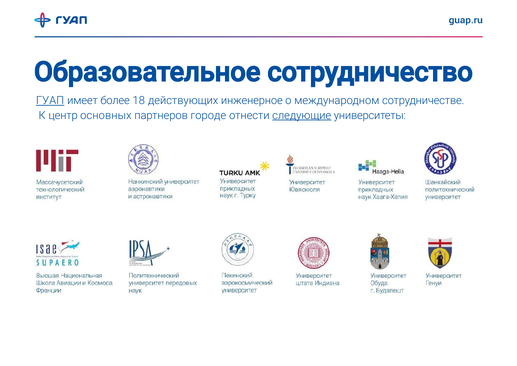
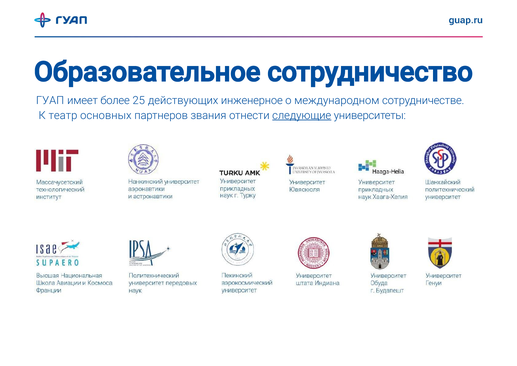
ГУАП underline: present -> none (50, 101)
18: 18 -> 25 (139, 101)
центр: центр -> театр (63, 115)
городе: городе -> звания (208, 115)
